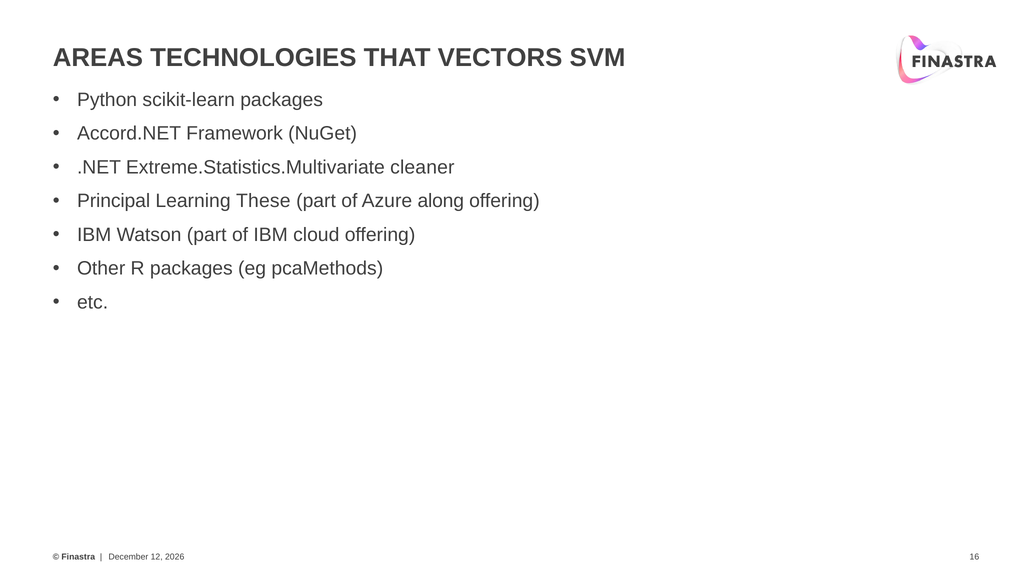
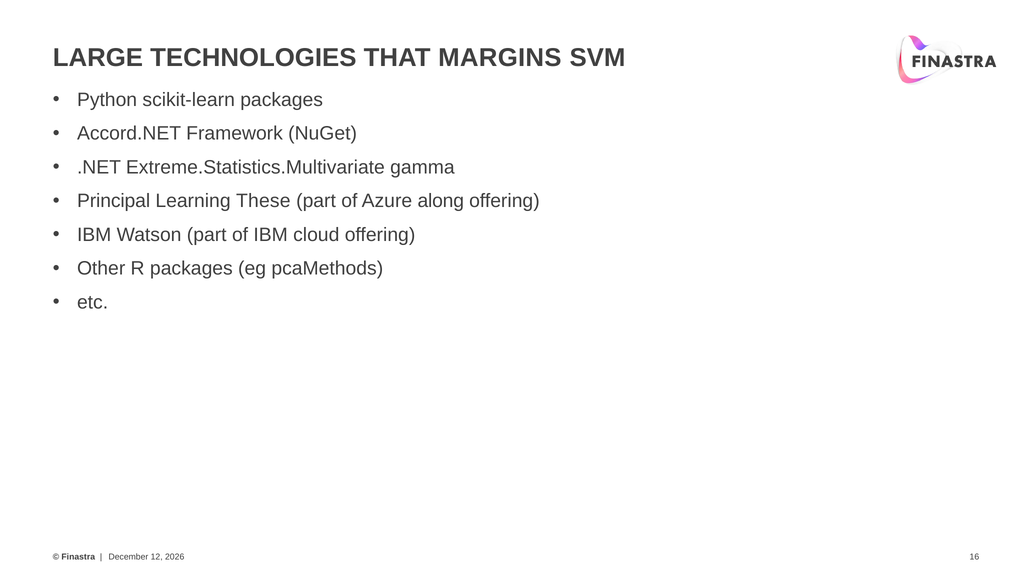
AREAS: AREAS -> LARGE (98, 58)
VECTORS: VECTORS -> MARGINS (500, 58)
cleaner: cleaner -> gamma (422, 167)
